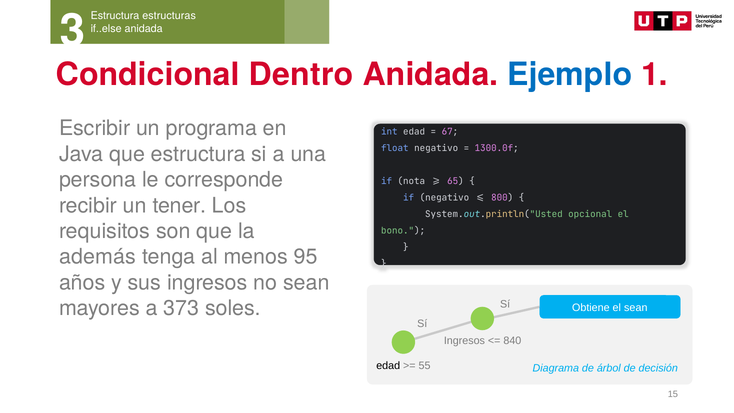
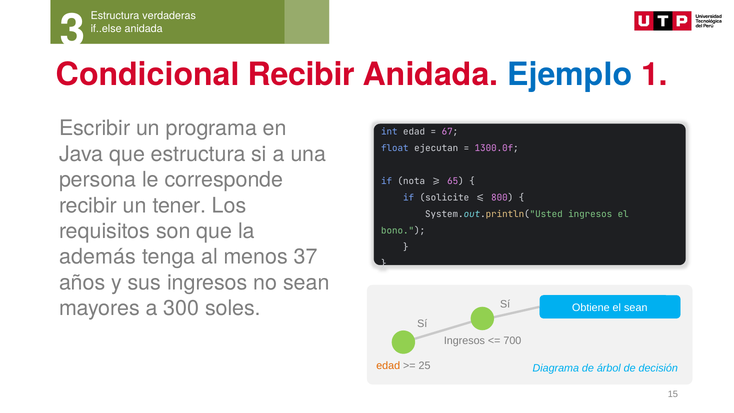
estructuras: estructuras -> verdaderas (169, 16)
Condicional Dentro: Dentro -> Recibir (301, 75)
float negativo: negativo -> ejecutan (436, 148)
if negativo: negativo -> solicite (444, 198)
System.out.println("Usted opcional: opcional -> ingresos (590, 214)
95: 95 -> 37 (306, 257)
373: 373 -> 300 (181, 308)
840: 840 -> 700 (512, 341)
edad colour: black -> orange (388, 366)
55: 55 -> 25 (424, 366)
